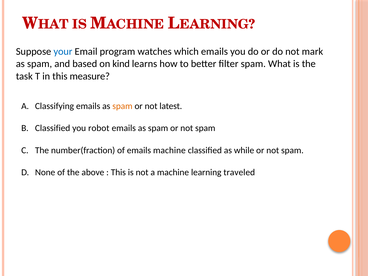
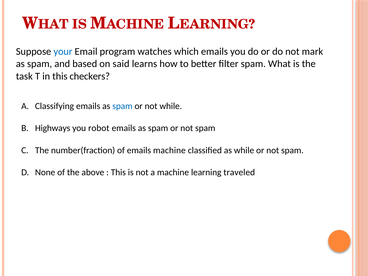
kind: kind -> said (121, 64)
measure: measure -> checkers (90, 76)
spam colour: orange -> blue (122, 106)
not latest: latest -> while (171, 106)
Classified: Classified -> Highways (53, 128)
